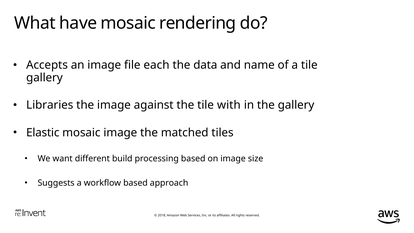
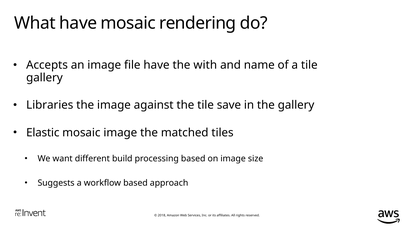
file each: each -> have (157, 65)
data: data -> with (205, 65)
with: with -> save (229, 105)
